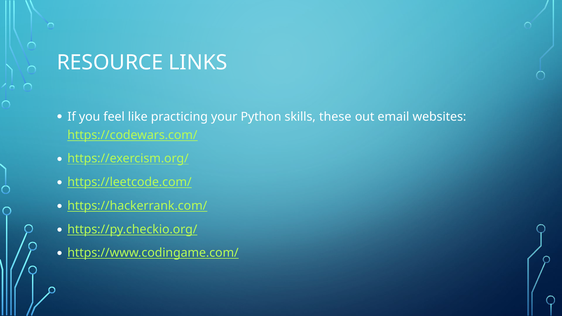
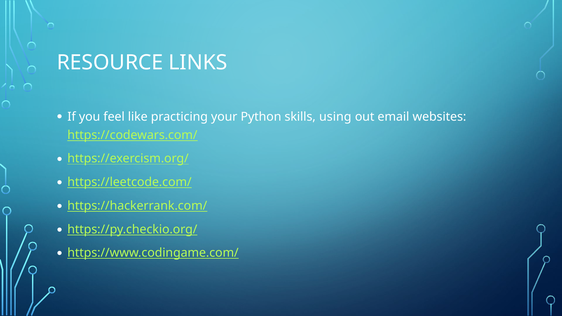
these: these -> using (335, 117)
